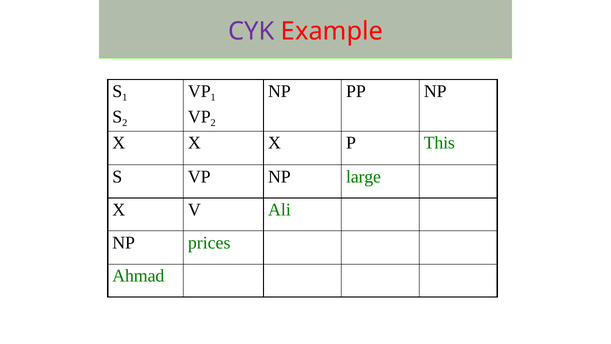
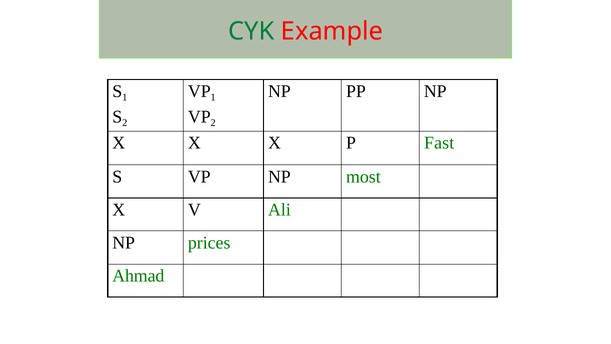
CYK colour: purple -> green (251, 31)
This: This -> Fast (439, 143)
large: large -> most (363, 177)
